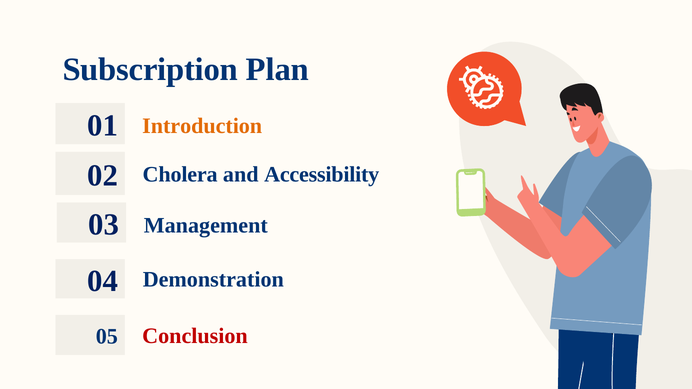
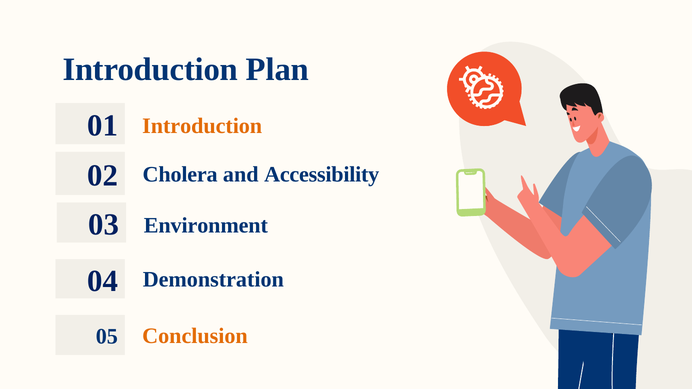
Subscription: Subscription -> Introduction (150, 70)
Management: Management -> Environment (206, 226)
Conclusion colour: red -> orange (195, 336)
